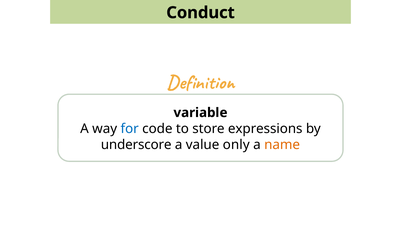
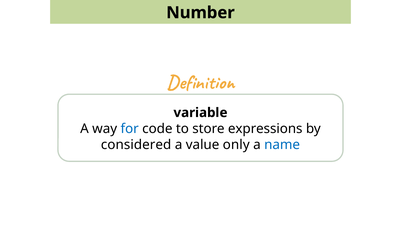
Conduct: Conduct -> Number (200, 13)
underscore: underscore -> considered (136, 145)
name colour: orange -> blue (282, 145)
